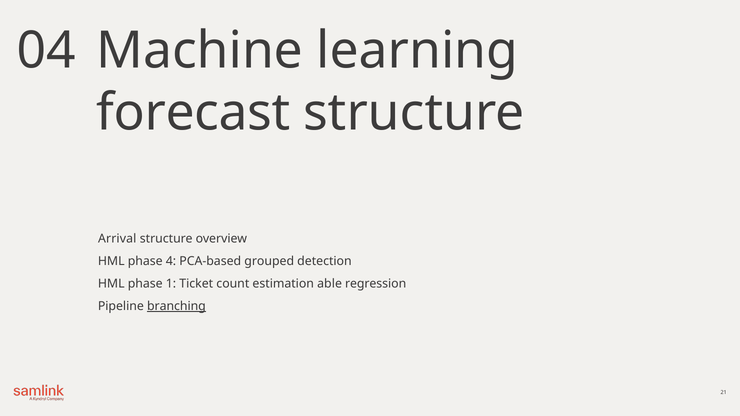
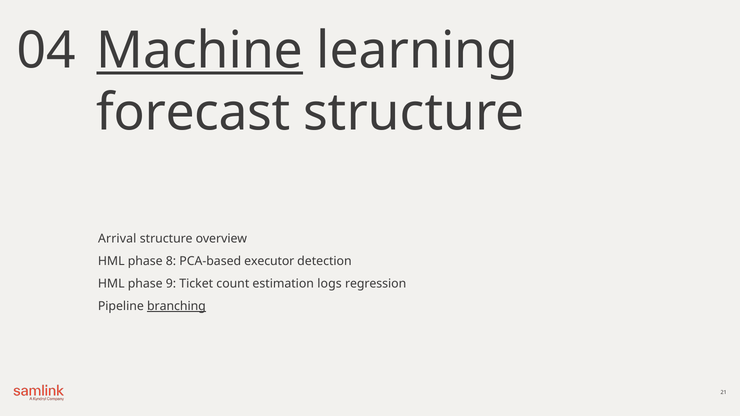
Machine underline: none -> present (200, 51)
4: 4 -> 8 (171, 261)
grouped: grouped -> executor (269, 261)
1: 1 -> 9 (171, 284)
able: able -> logs (330, 284)
